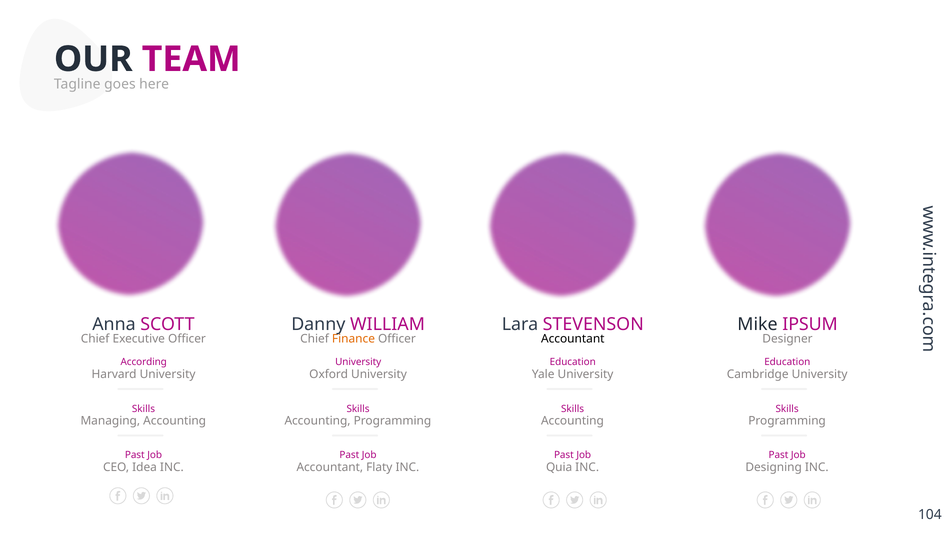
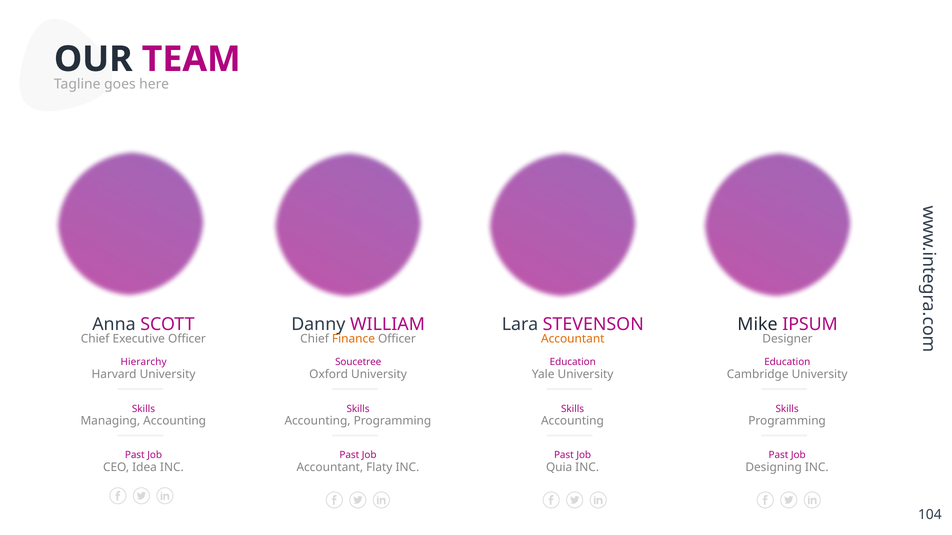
Accountant colour: black -> orange (573, 339)
According: According -> Hierarchy (144, 362)
University: University -> Soucetree (358, 362)
